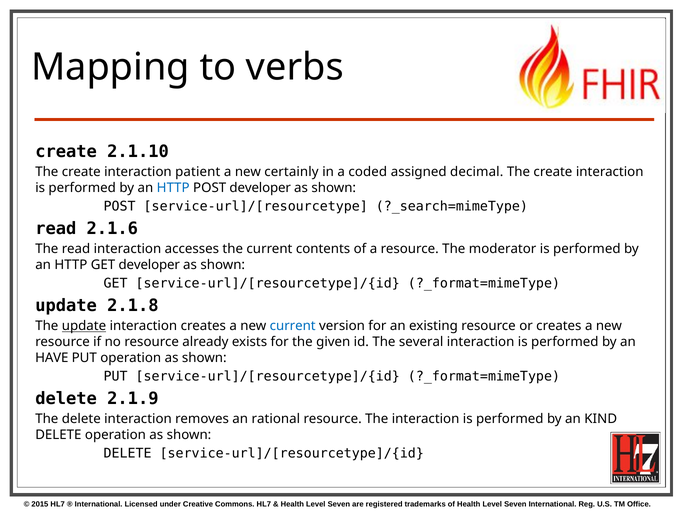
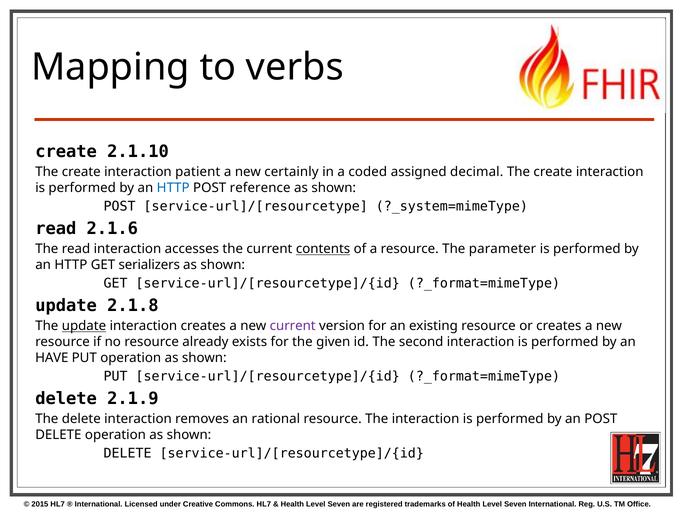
POST developer: developer -> reference (260, 188)
?_search=mimeType: ?_search=mimeType -> ?_system=mimeType (452, 207)
contents underline: none -> present (323, 249)
moderator: moderator -> parameter (503, 249)
GET developer: developer -> serializers (149, 265)
current colour: blue -> purple (293, 326)
several: several -> second (421, 342)
an KIND: KIND -> POST (601, 419)
